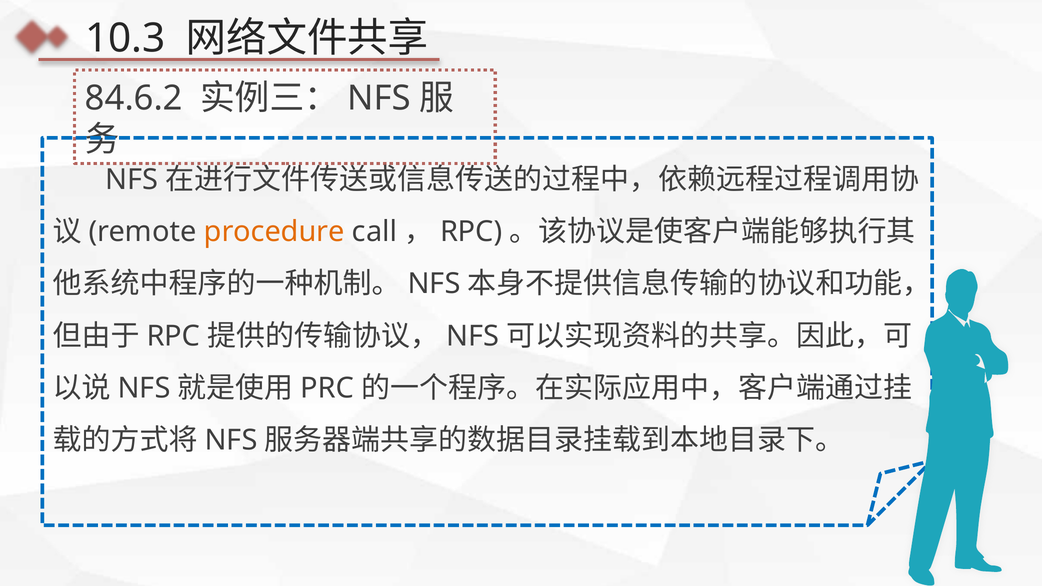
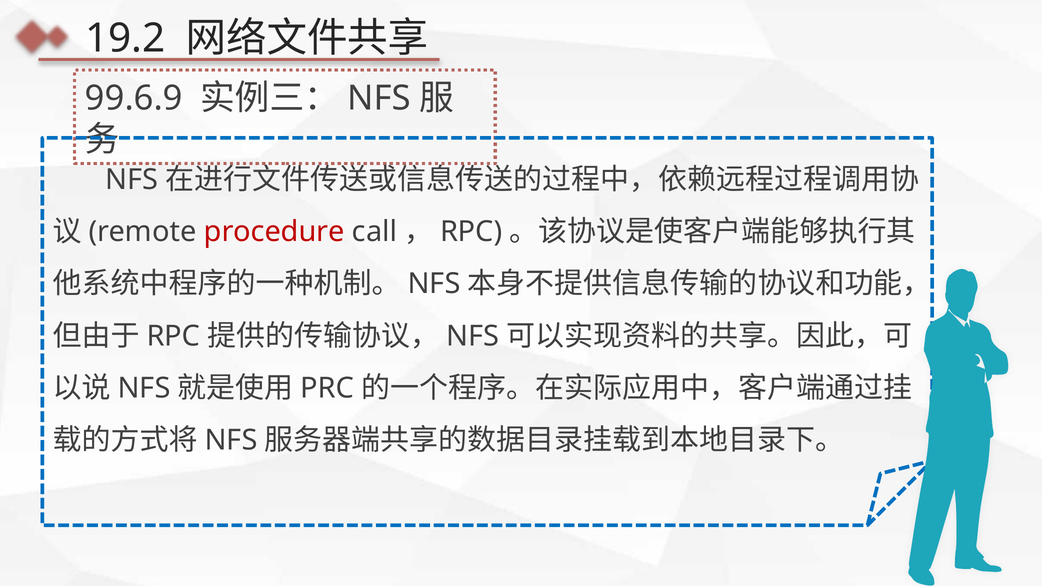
10.3: 10.3 -> 19.2 (125, 39)
84.6.2: 84.6.2 -> 99.6.9 (134, 98)
procedure colour: orange -> red (274, 232)
